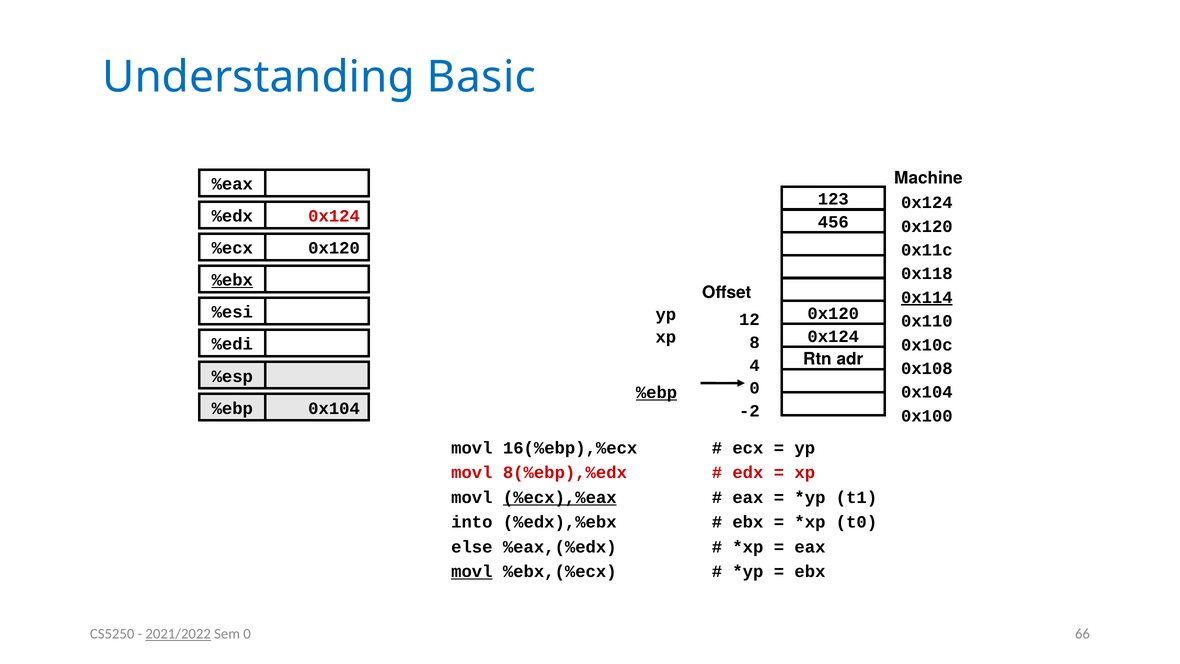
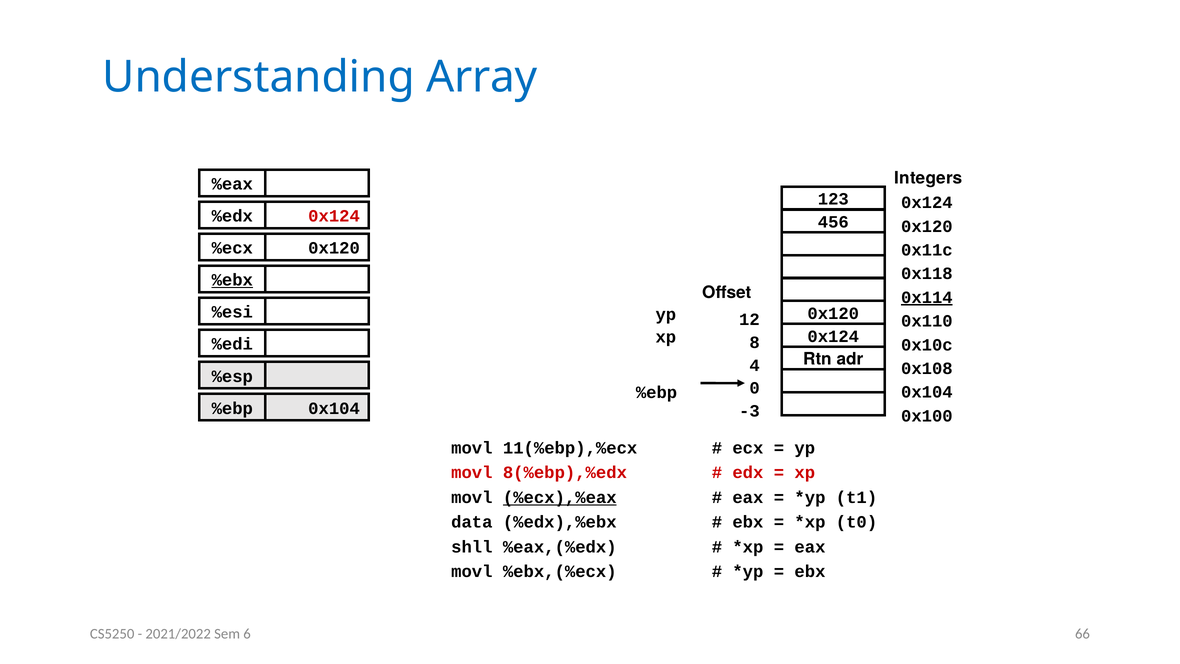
Basic: Basic -> Array (482, 77)
Machine: Machine -> Integers (928, 178)
%ebp underline: present -> none (657, 392)
-2: -2 -> -3 (749, 411)
16(%ebp),%ecx: 16(%ebp),%ecx -> 11(%ebp),%ecx (570, 448)
into: into -> data (472, 522)
else: else -> shll (472, 547)
movl underline: present -> none (472, 572)
2021/2022 underline: present -> none (178, 634)
Sem 0: 0 -> 6 (247, 634)
